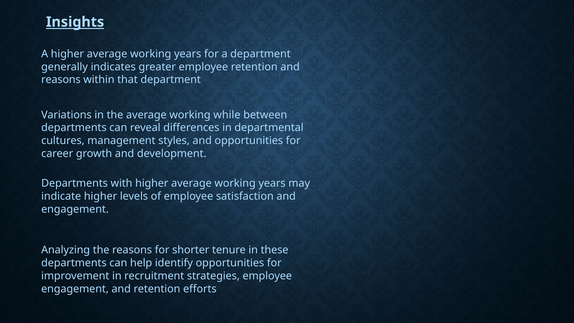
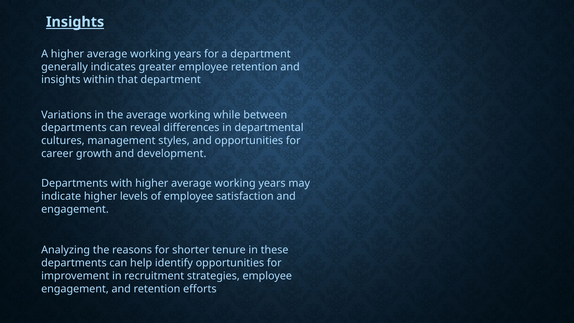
reasons: reasons -> insights (61, 80)
